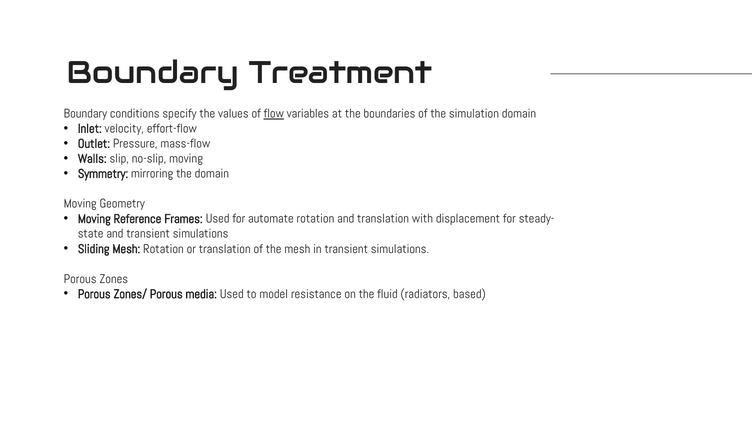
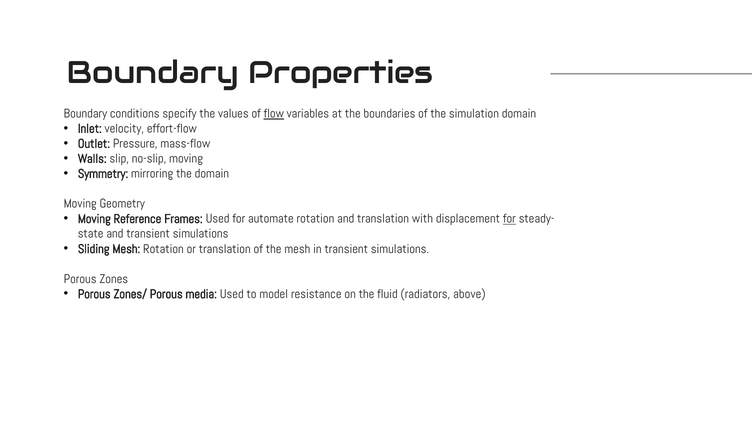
Treatment: Treatment -> Properties (341, 73)
for underline: none -> present (509, 219)
based: based -> above (469, 294)
